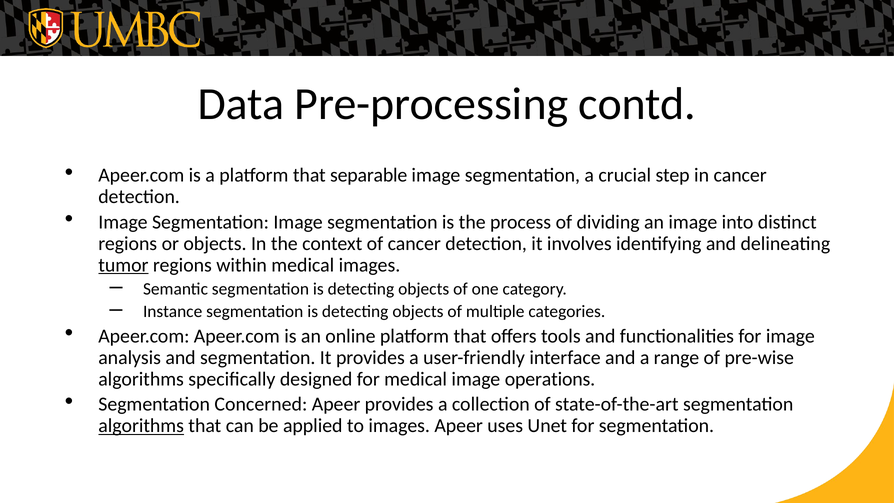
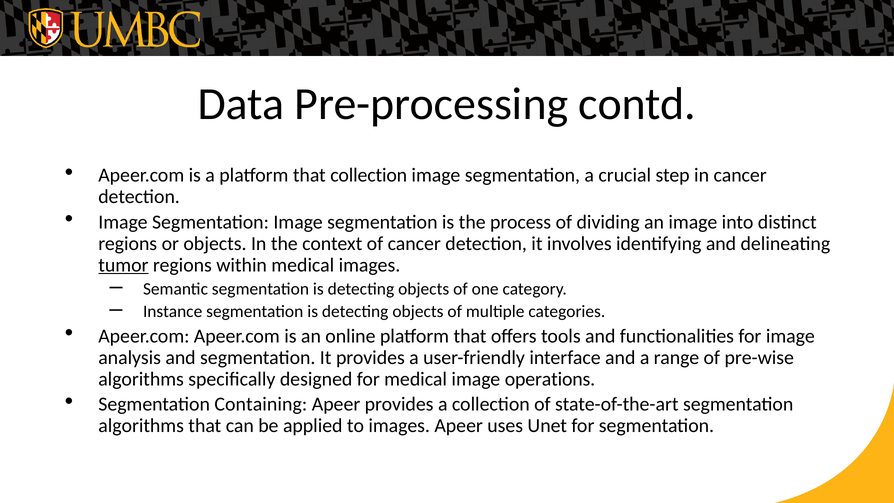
that separable: separable -> collection (369, 175)
Concerned: Concerned -> Containing (261, 404)
algorithms underline: present -> none (141, 426)
